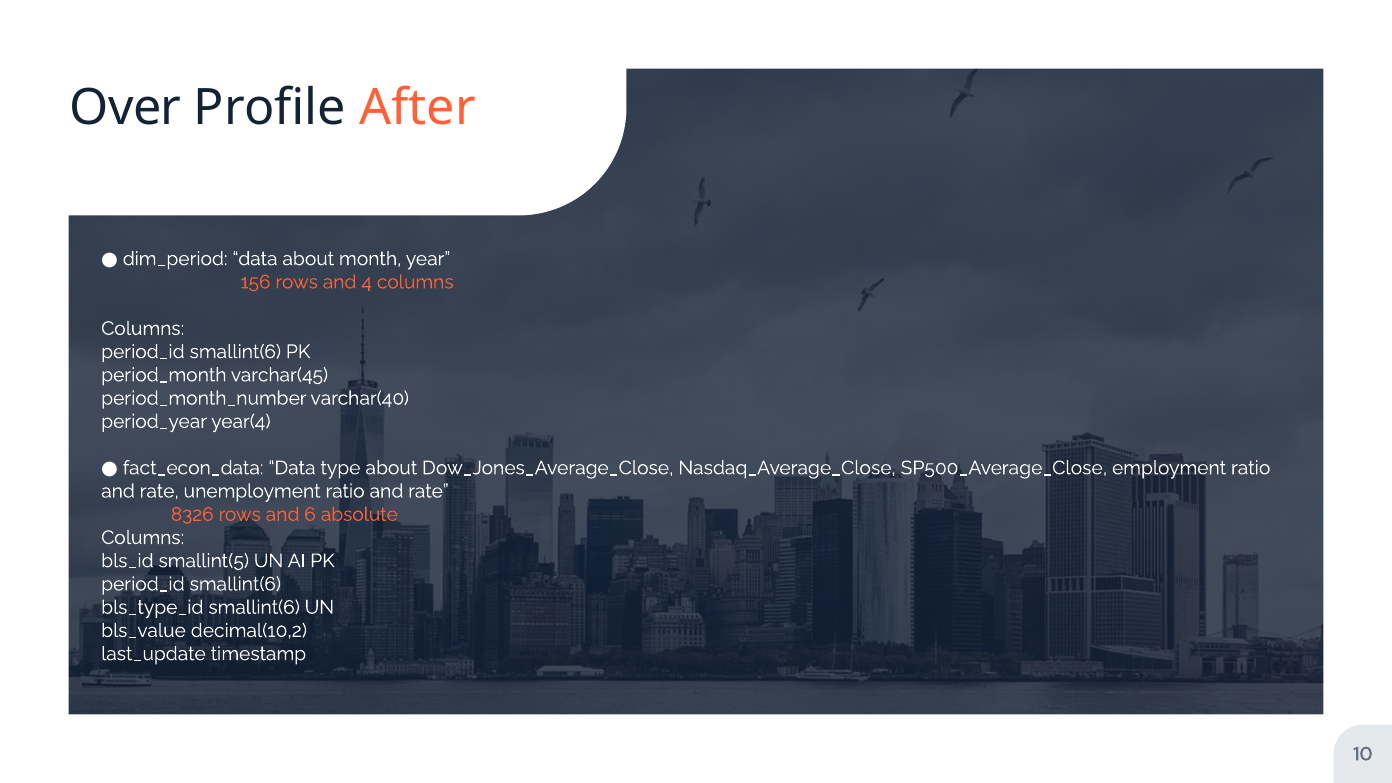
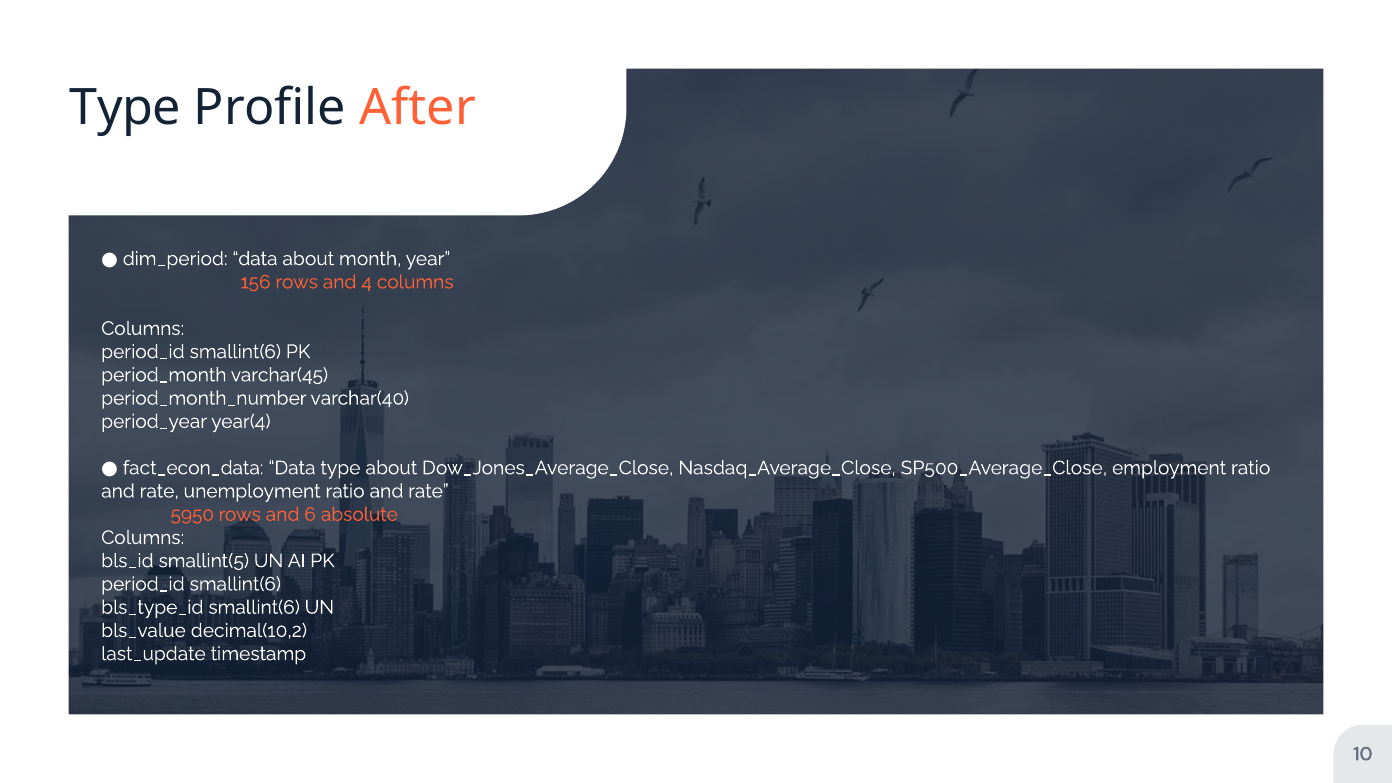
Over: Over -> Type (125, 108)
8326: 8326 -> 5950 (192, 514)
